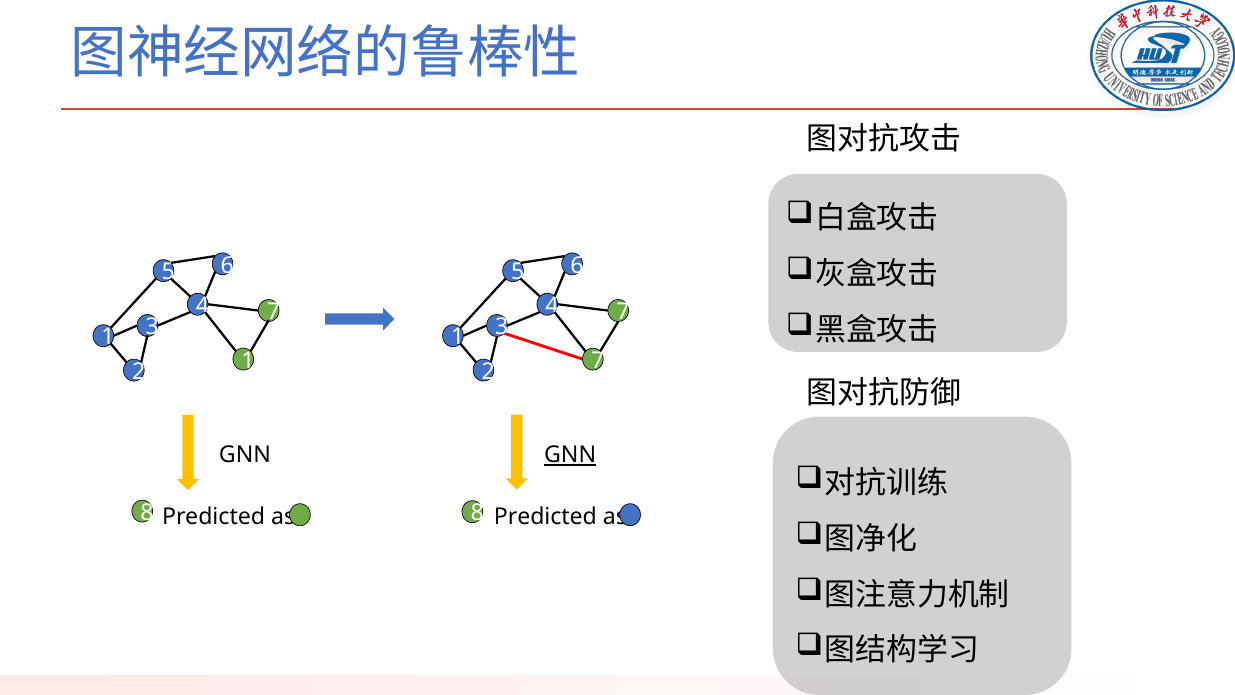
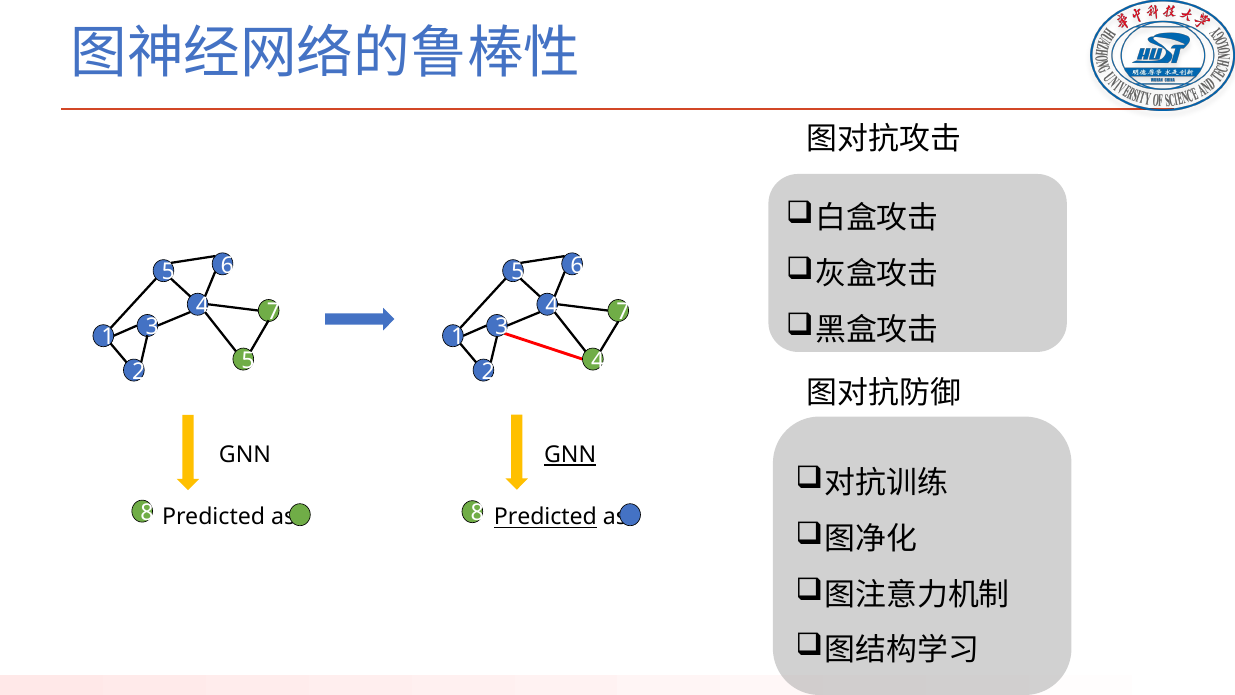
2 1: 1 -> 5 (248, 360)
2 7: 7 -> 4 (598, 360)
Predicted underline: none -> present (545, 517)
